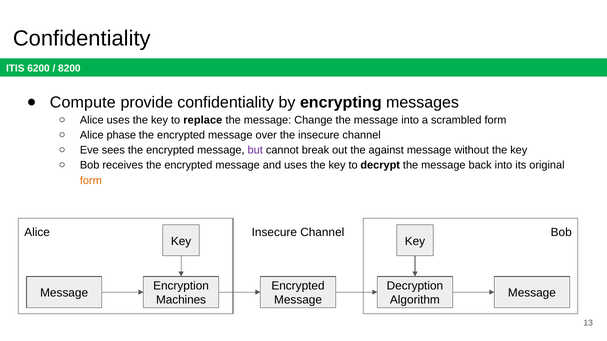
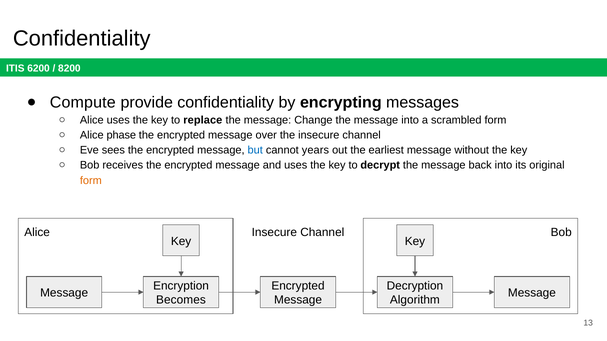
but colour: purple -> blue (255, 150)
break: break -> years (315, 150)
against: against -> earliest (386, 150)
Machines: Machines -> Becomes (181, 300)
